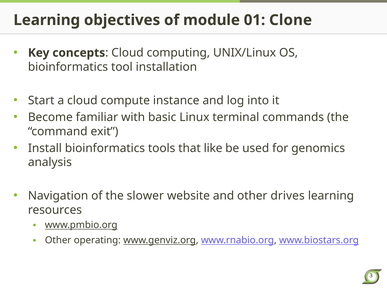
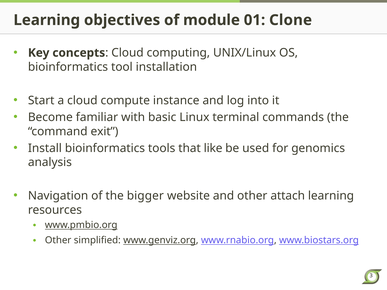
slower: slower -> bigger (145, 196)
drives: drives -> attach (288, 196)
operating: operating -> simplified (97, 240)
